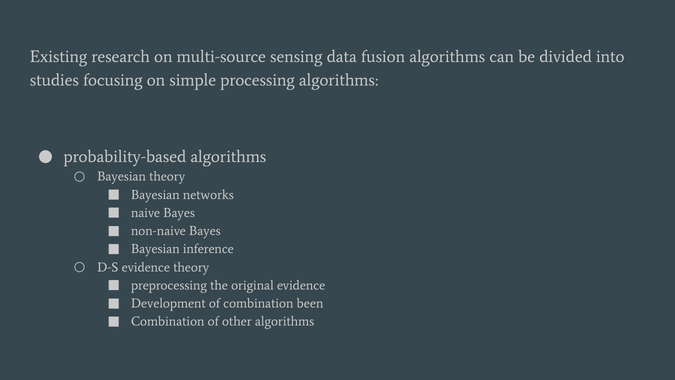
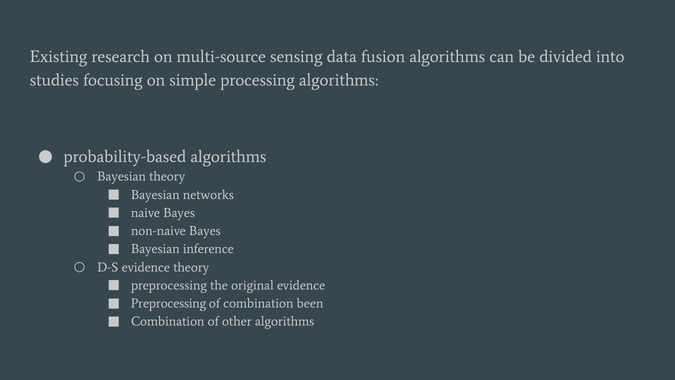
Development: Development -> Preprocessing (168, 303)
